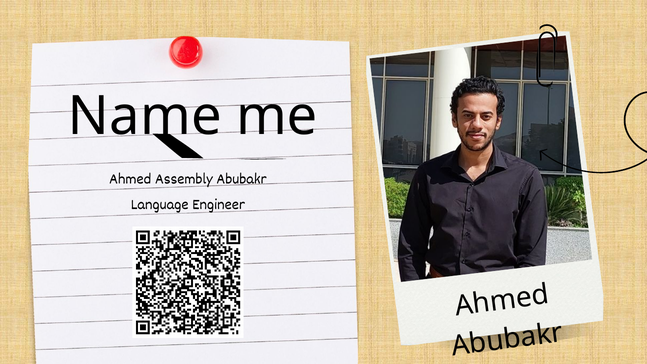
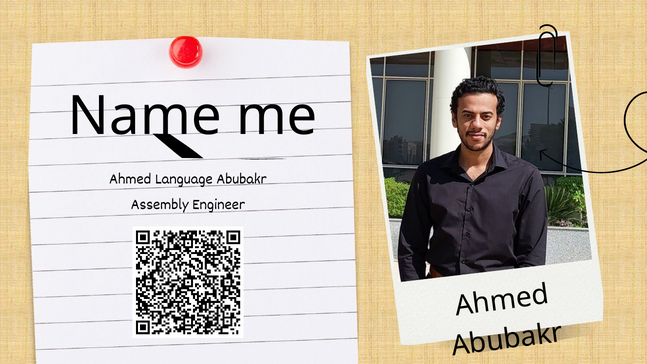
Assembly: Assembly -> Language (184, 178)
Language: Language -> Assembly (160, 204)
